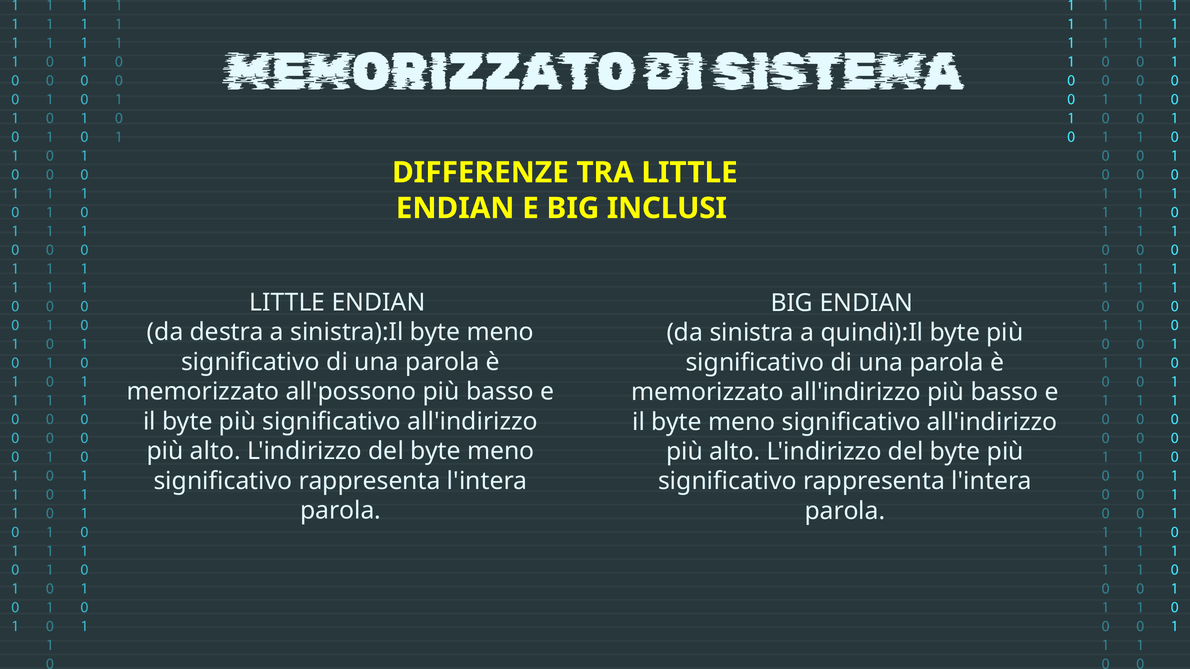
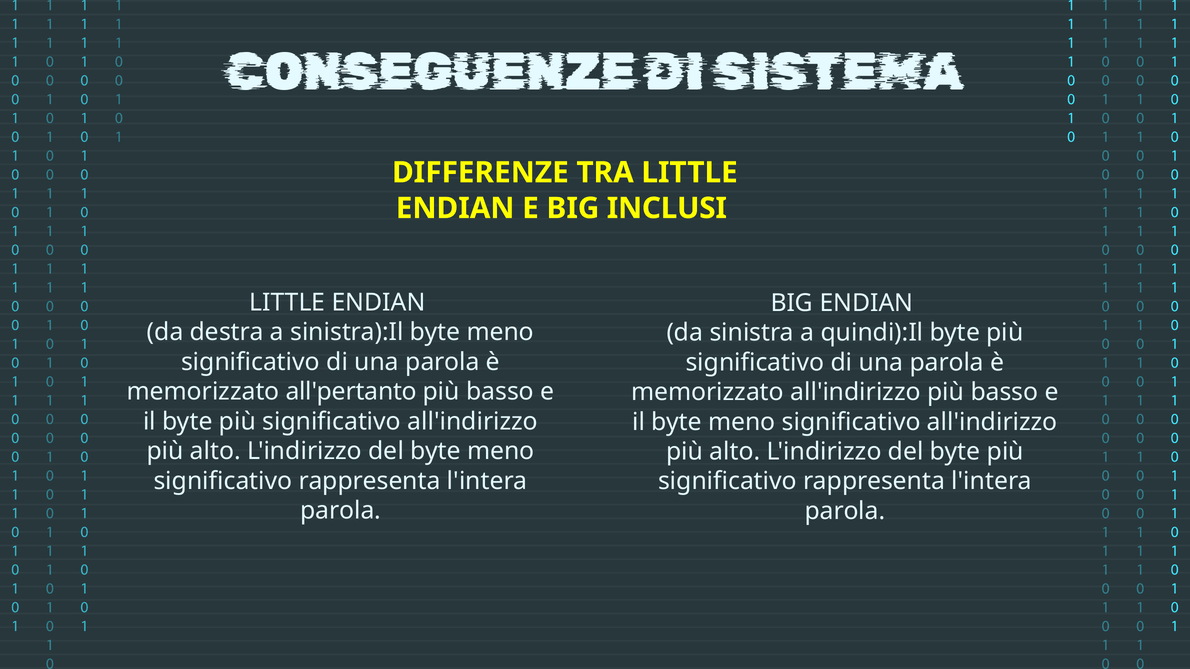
MEMORIZZATO: MEMORIZZATO -> CONSEGUENZE (431, 72)
all'possono: all'possono -> all'pertanto (351, 392)
